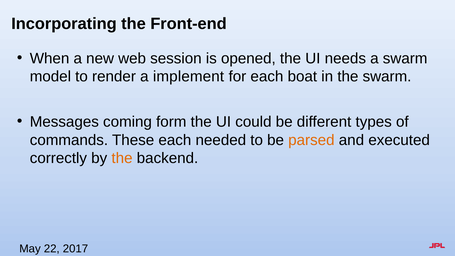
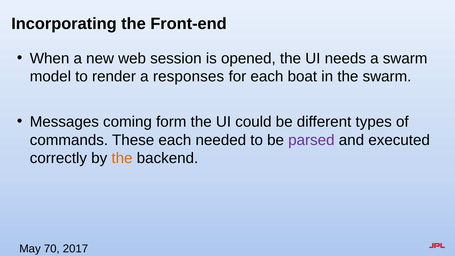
implement: implement -> responses (189, 77)
parsed colour: orange -> purple (311, 140)
22: 22 -> 70 (52, 249)
